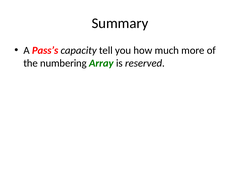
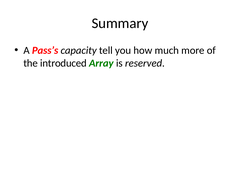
numbering: numbering -> introduced (63, 63)
